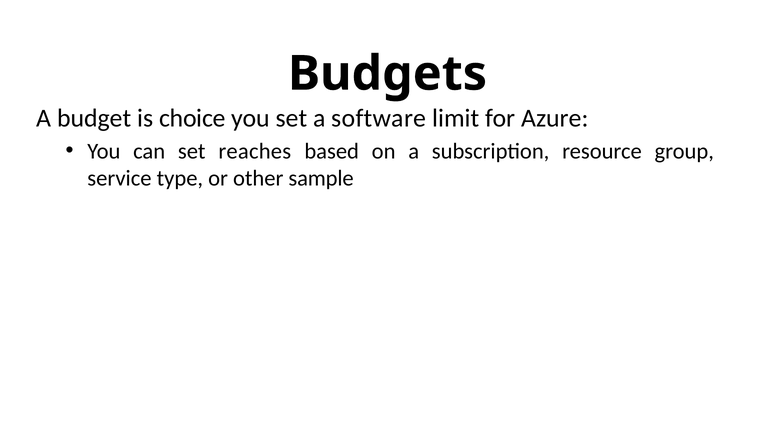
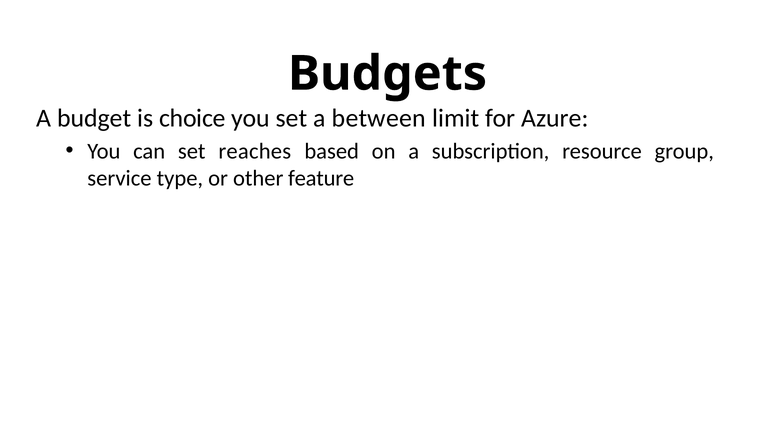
software: software -> between (379, 118)
sample: sample -> feature (321, 178)
